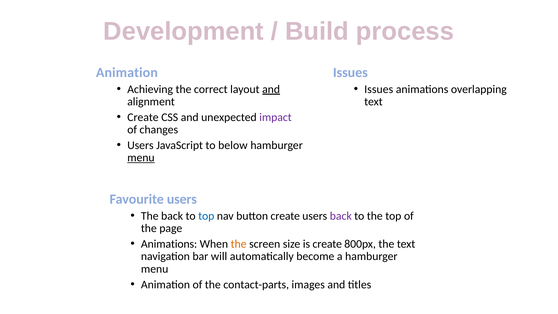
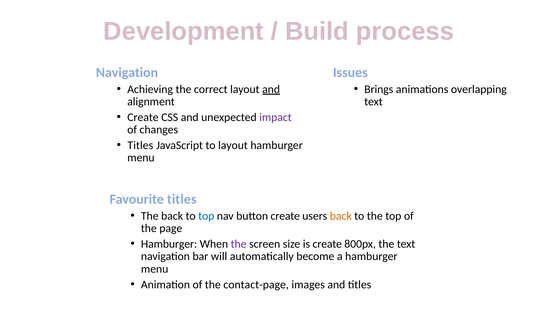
Animation: Animation -> Navigation (127, 72)
Issues: Issues -> Brings (379, 89)
Users: Users -> Titles (140, 145)
to below: below -> layout (233, 145)
menu underline: present -> none (141, 158)
Favourite users: users -> titles (182, 199)
back colour: purple -> orange (341, 216)
Animations: Animations -> Hamburger (169, 244)
the colour: orange -> purple (239, 244)
contact-parts: contact-parts -> contact-page (256, 284)
